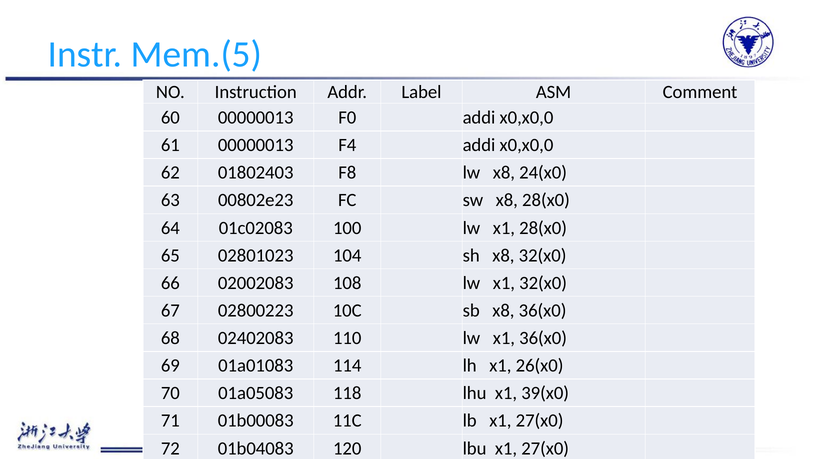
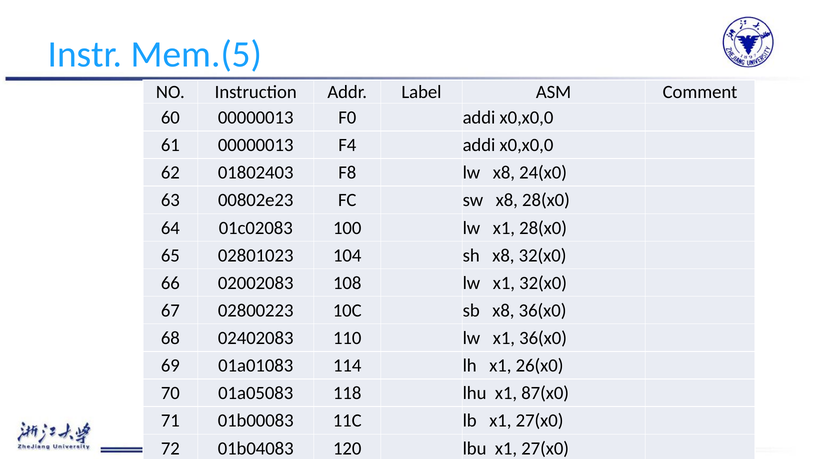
39(x0: 39(x0 -> 87(x0 (545, 393)
